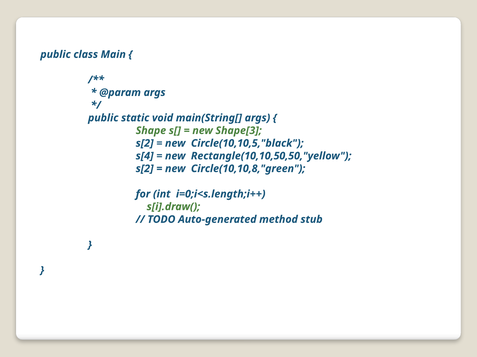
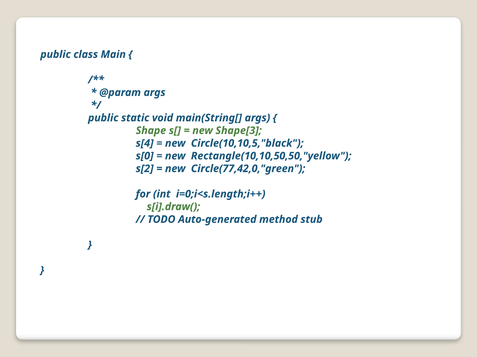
s[2: s[2 -> s[4 (145, 144)
s[4: s[4 -> s[0 (145, 156)
Circle(10,10,8,"green: Circle(10,10,8,"green -> Circle(77,42,0,"green (248, 169)
